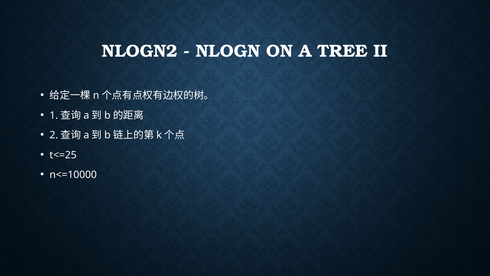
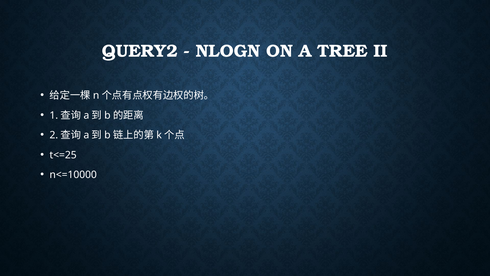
NLOGN2: NLOGN2 -> QUERY2 (140, 51)
